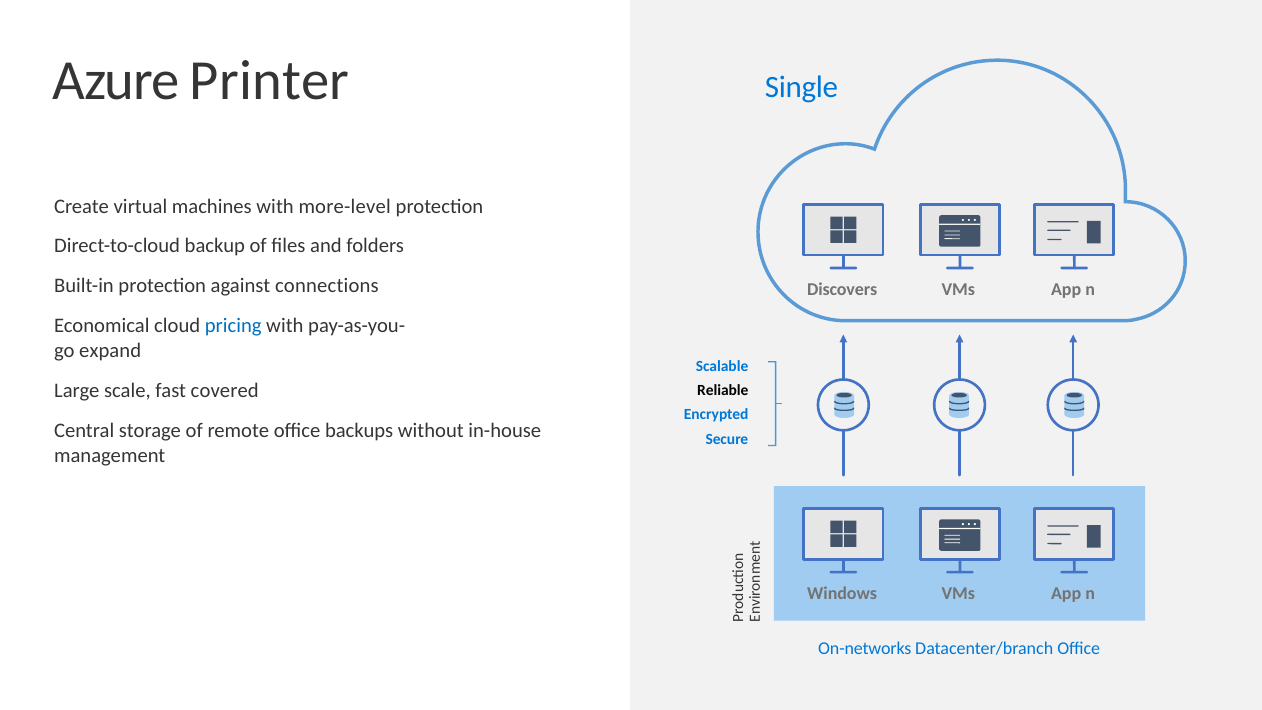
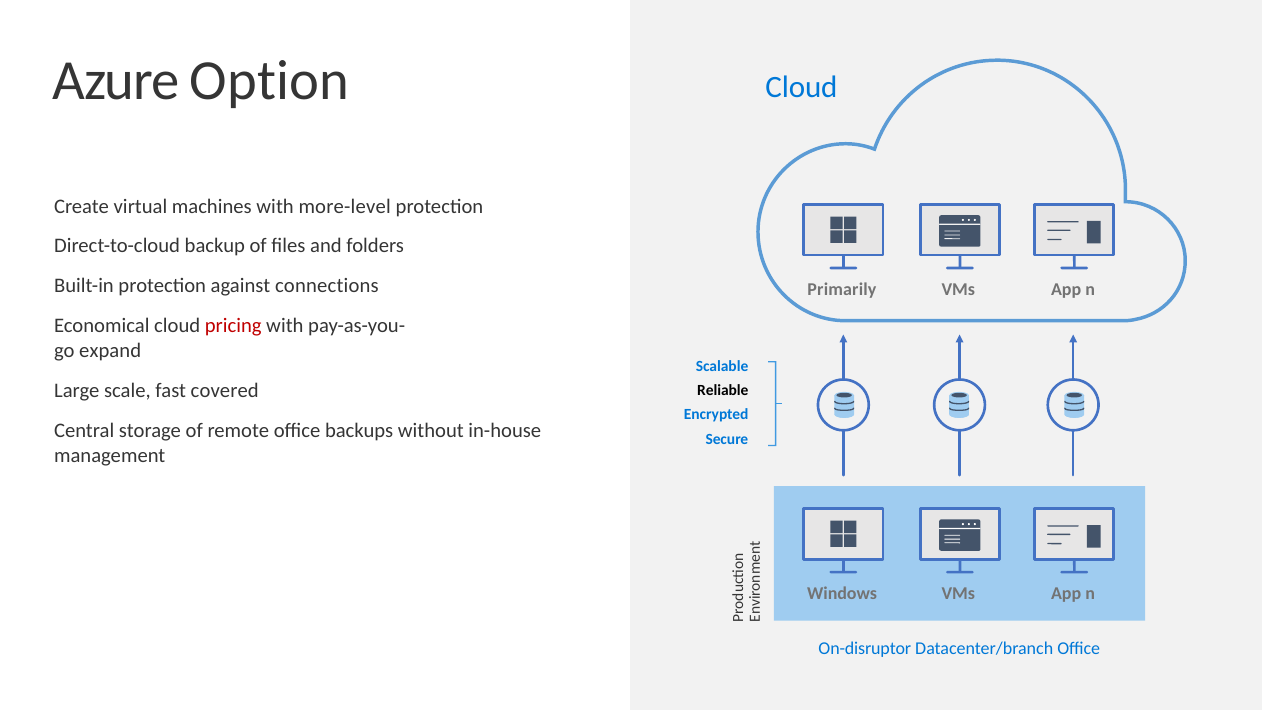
Printer: Printer -> Option (270, 80)
Single: Single -> Cloud (801, 87)
Discovers: Discovers -> Primarily (842, 290)
pricing colour: blue -> red (233, 326)
On-networks: On-networks -> On-disruptor (865, 649)
